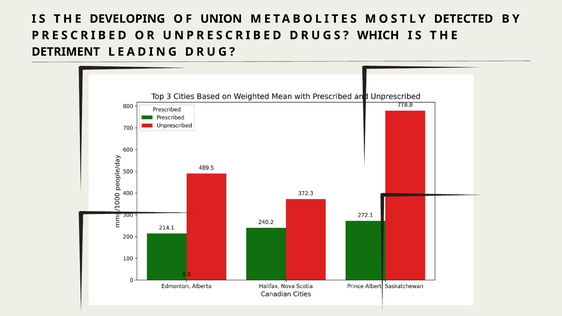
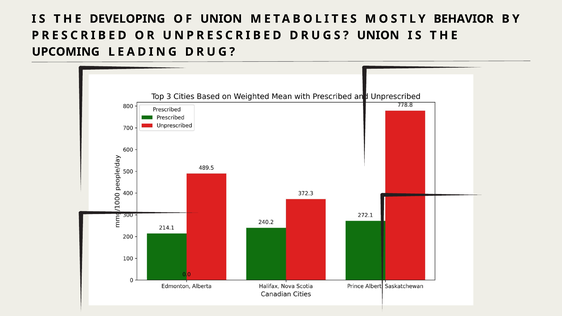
DETECTED: DETECTED -> BEHAVIOR (464, 19)
DRUGS WHICH: WHICH -> UNION (378, 35)
DETRIMENT: DETRIMENT -> UPCOMING (66, 52)
